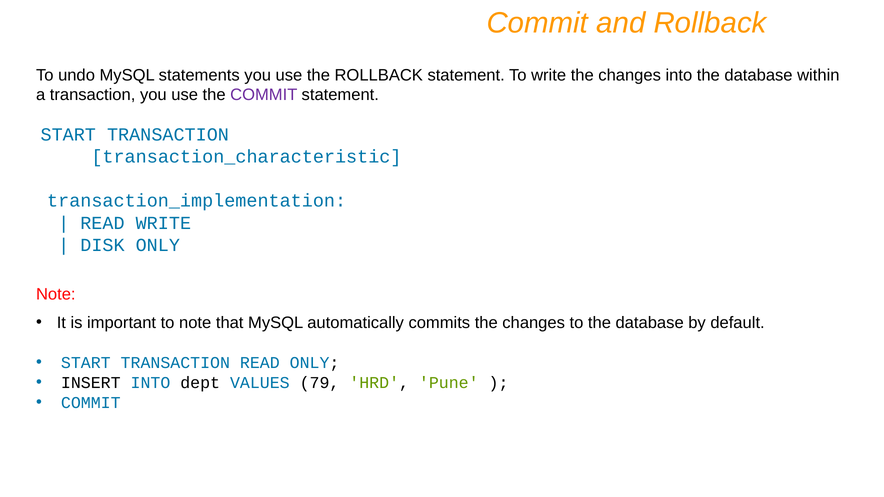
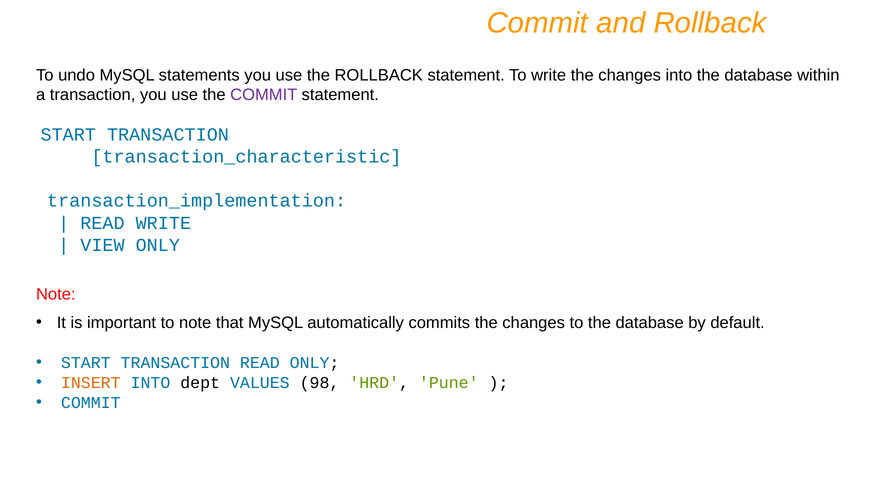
DISK: DISK -> VIEW (102, 245)
INSERT colour: black -> orange (91, 383)
79: 79 -> 98 (320, 383)
